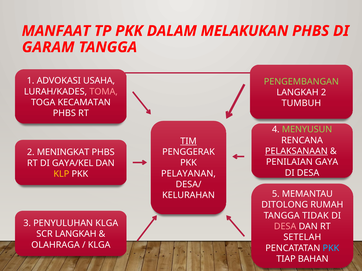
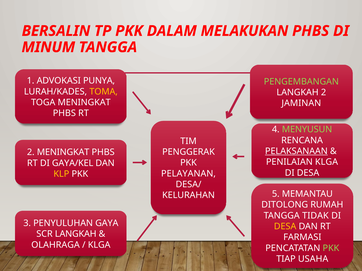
MANFAAT: MANFAAT -> BERSALIN (56, 31)
GARAM: GARAM -> MINUM (48, 47)
USAHA: USAHA -> PUNYA (99, 81)
TOMA colour: pink -> yellow (104, 92)
TOGA KECAMATAN: KECAMATAN -> MENINGKAT (84, 103)
TUMBUH: TUMBUH -> JAMINAN (301, 103)
TIM underline: present -> none (189, 141)
PENILAIAN GAYA: GAYA -> KLGA (327, 162)
PENYULUHAN KLGA: KLGA -> GAYA (107, 224)
DESA colour: pink -> yellow (285, 227)
SETELAH: SETELAH -> FARMASI (302, 238)
PKK colour: light blue -> light green (331, 249)
BAHAN: BAHAN -> USAHA (313, 259)
